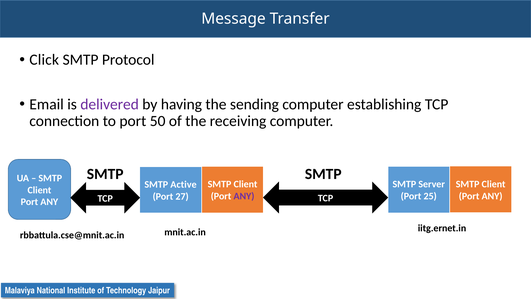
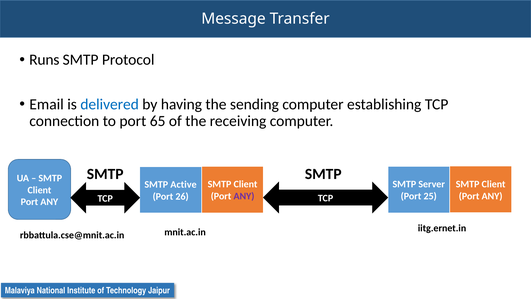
Click: Click -> Runs (44, 60)
delivered colour: purple -> blue (110, 104)
50: 50 -> 65 (158, 121)
27: 27 -> 26 (182, 196)
